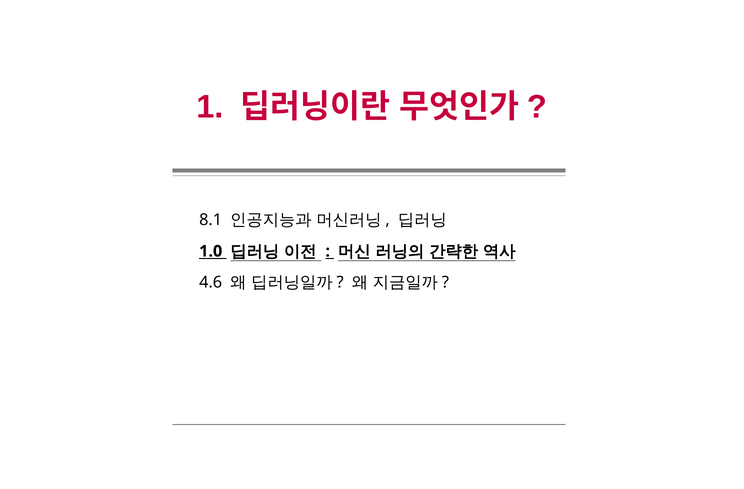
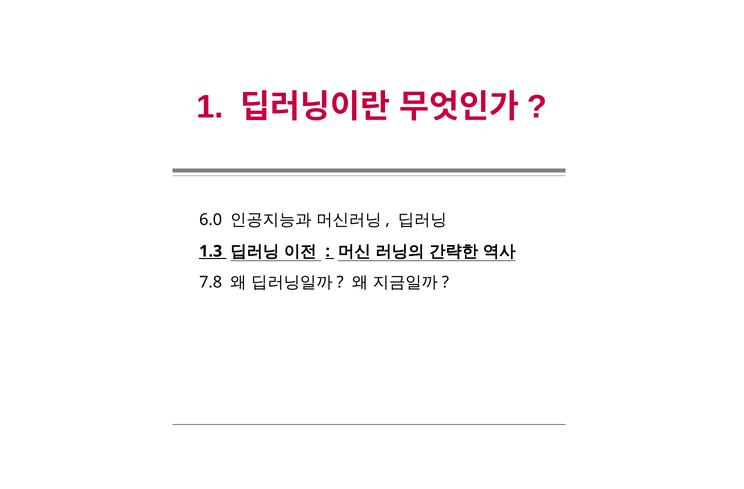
8.1: 8.1 -> 6.0 (211, 220)
1.0: 1.0 -> 1.3 (211, 251)
4.6: 4.6 -> 7.8 (211, 282)
